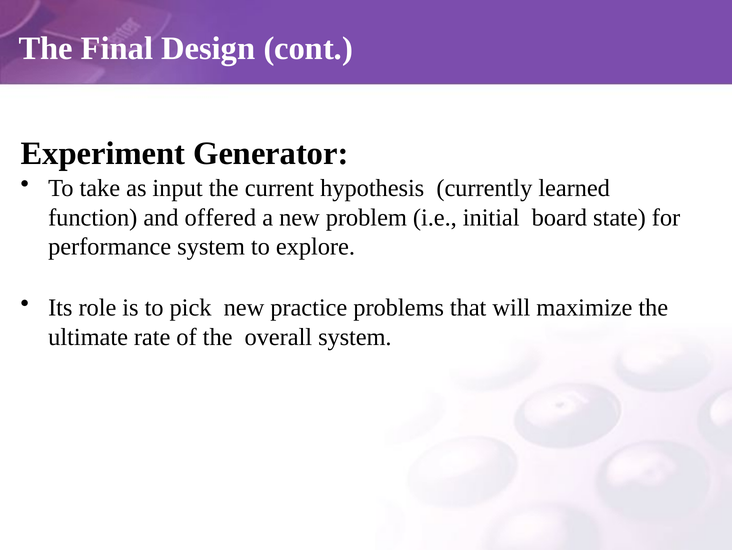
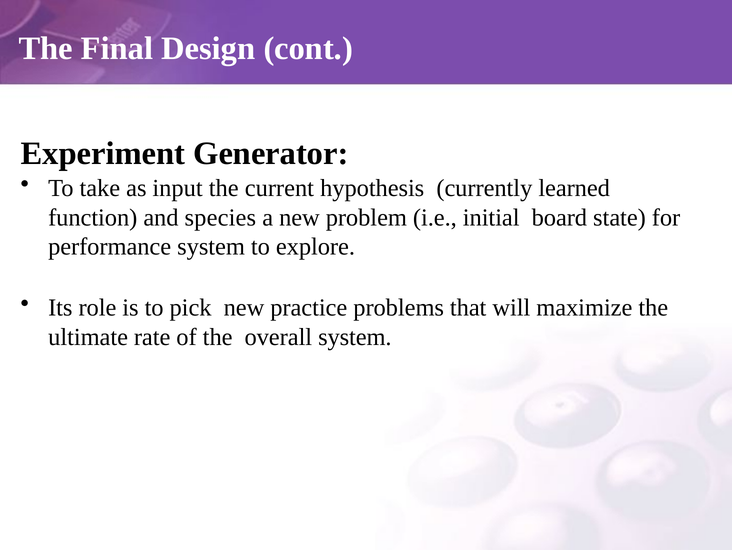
offered: offered -> species (220, 217)
